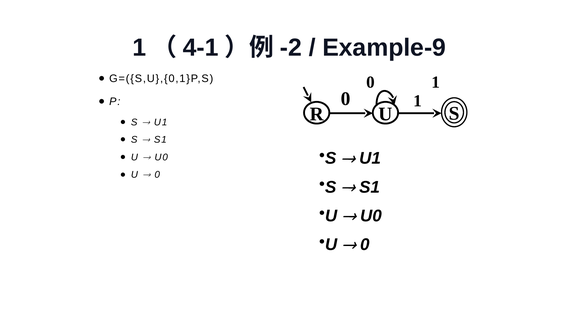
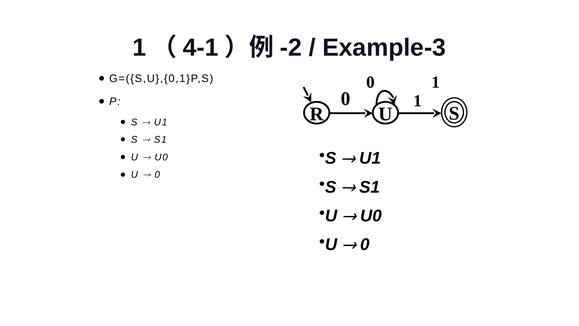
Example-9: Example-9 -> Example-3 (384, 48)
